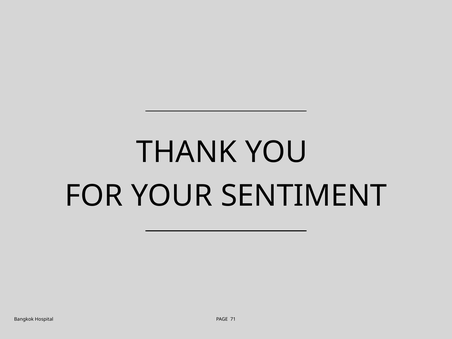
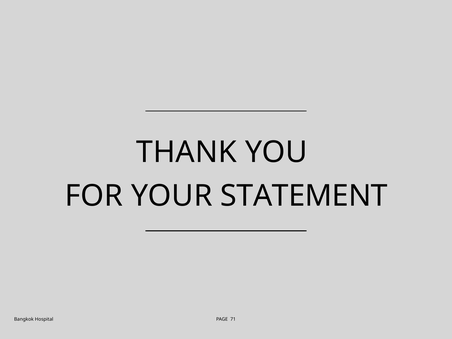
SENTIMENT: SENTIMENT -> STATEMENT (304, 196)
